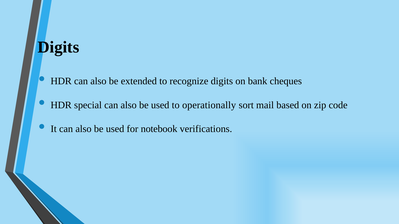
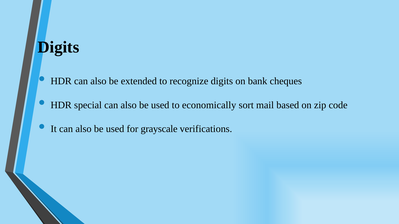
operationally: operationally -> economically (209, 105)
notebook: notebook -> grayscale (159, 129)
